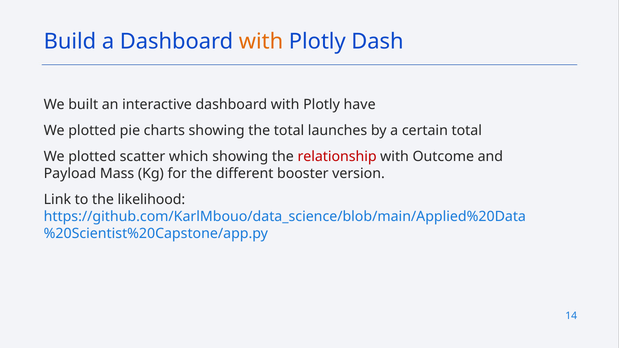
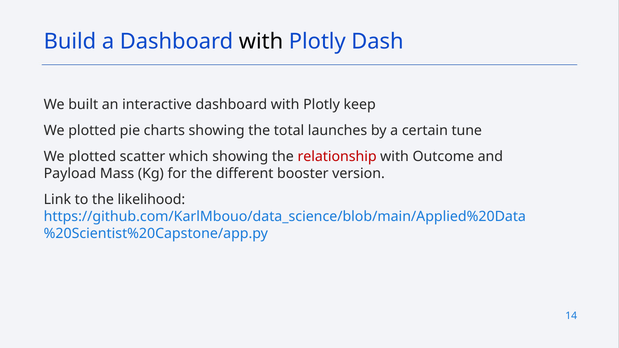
with colour: orange -> black (261, 41)
have: have -> keep (360, 104)
certain total: total -> tune (467, 131)
